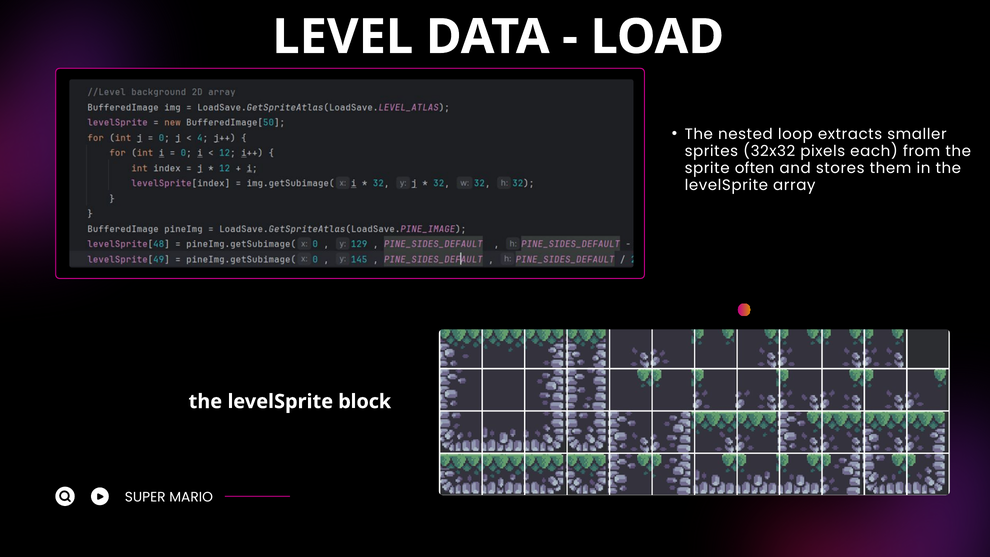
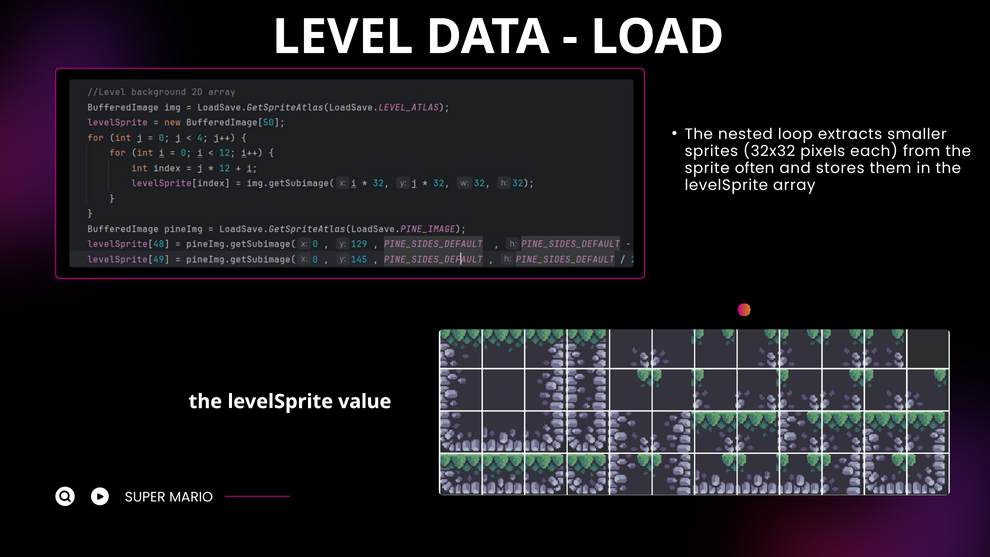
block: block -> value (365, 401)
